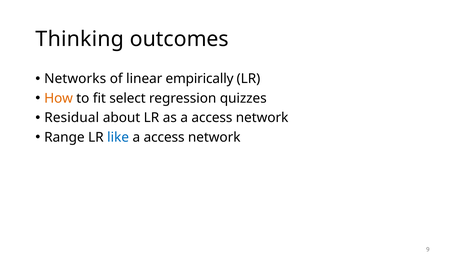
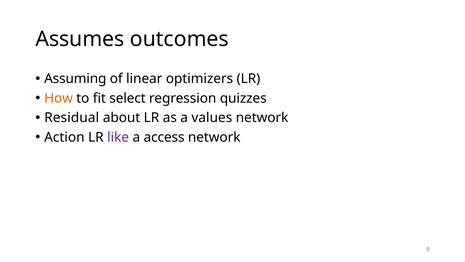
Thinking: Thinking -> Assumes (80, 39)
Networks: Networks -> Assuming (75, 79)
empirically: empirically -> optimizers (199, 79)
as a access: access -> values (212, 118)
Range: Range -> Action (64, 137)
like colour: blue -> purple (118, 137)
